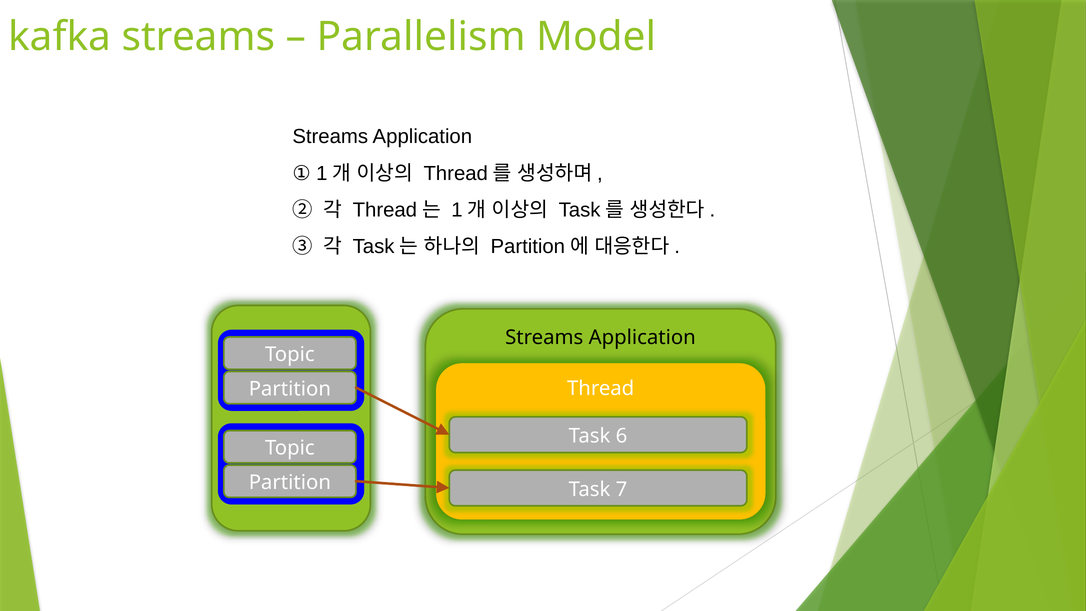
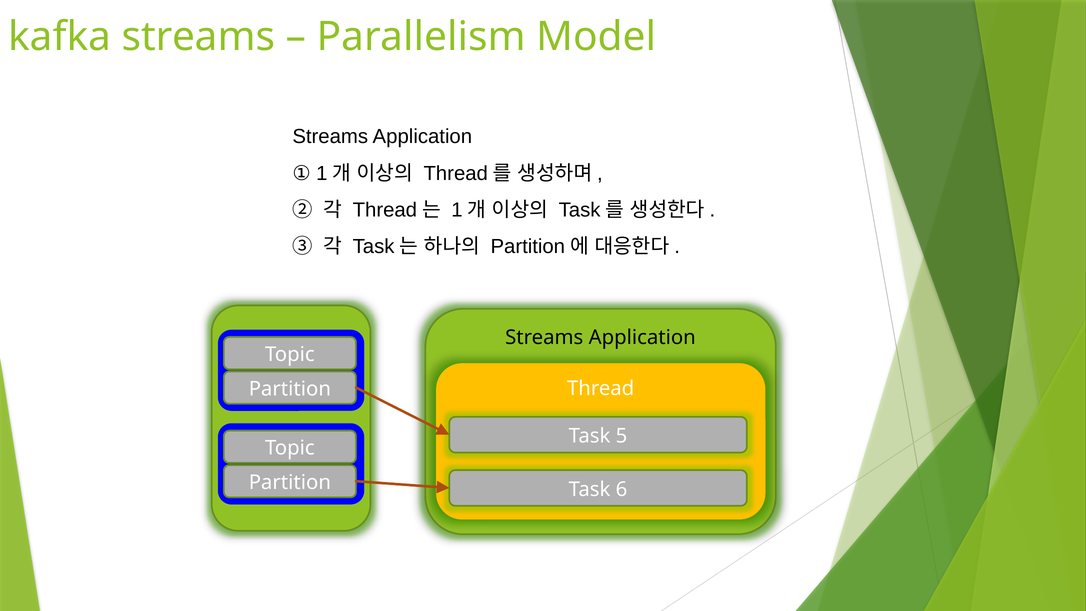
6: 6 -> 5 (622, 436)
7: 7 -> 6 (622, 489)
